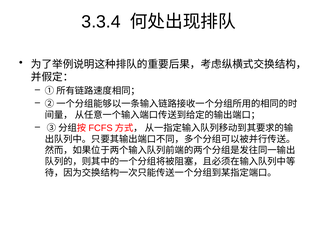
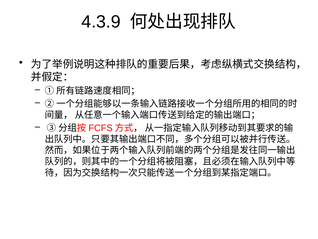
3.3.4: 3.3.4 -> 4.3.9 (101, 22)
